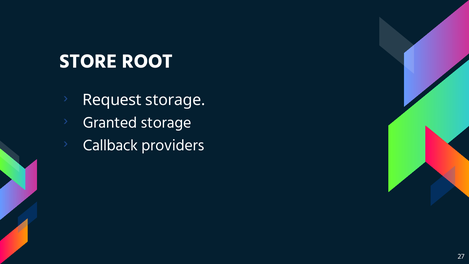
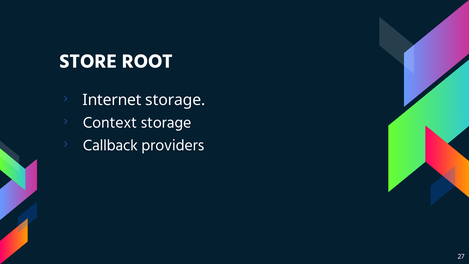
Request: Request -> Internet (112, 100)
Granted: Granted -> Context (110, 123)
